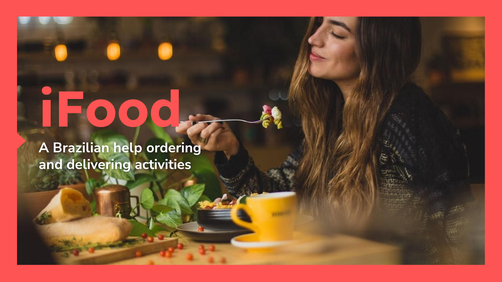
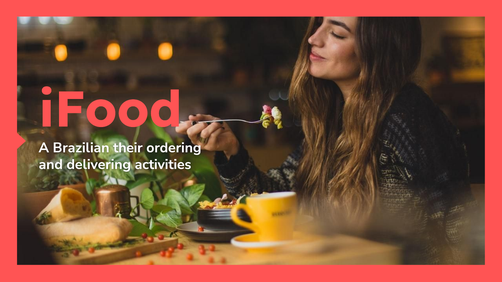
help: help -> their (128, 148)
